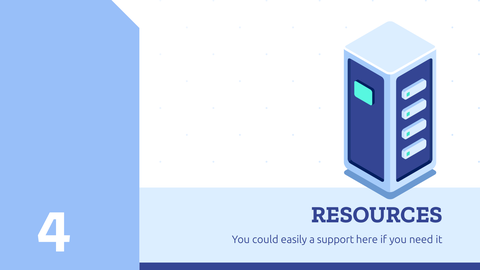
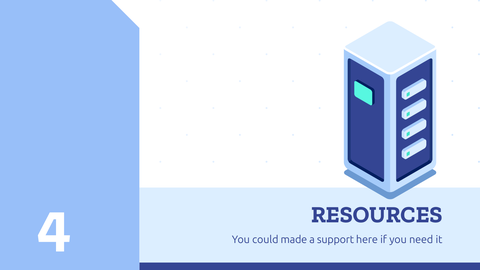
easily: easily -> made (294, 240)
